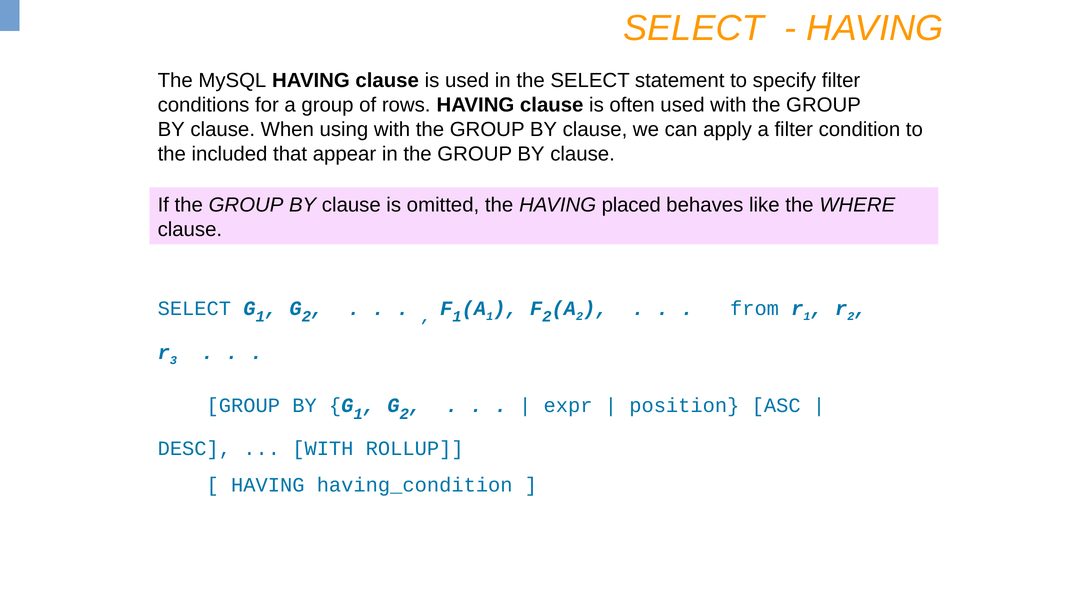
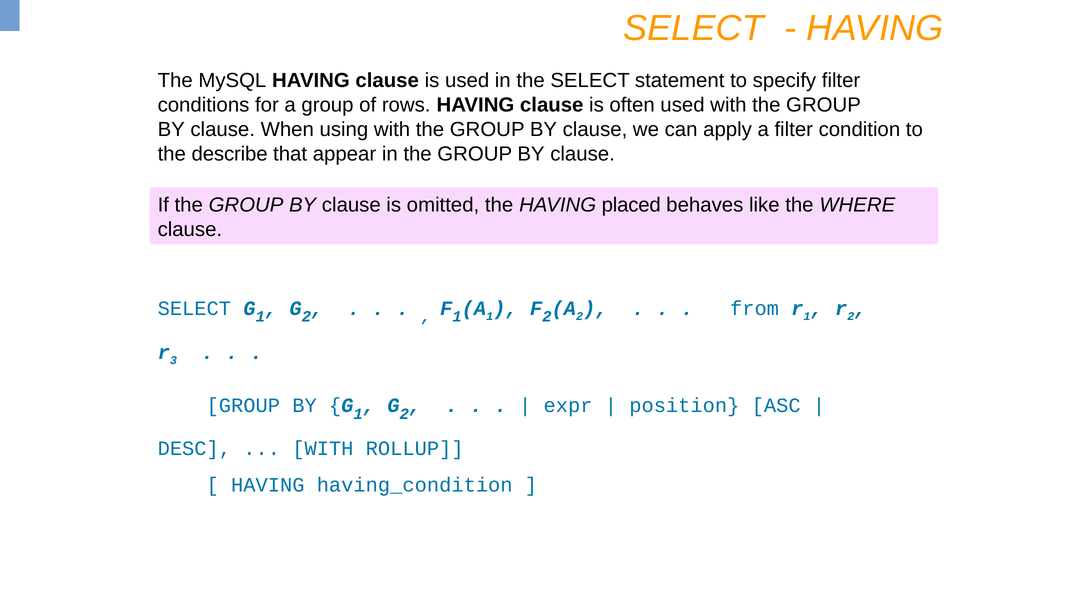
included: included -> describe (230, 154)
